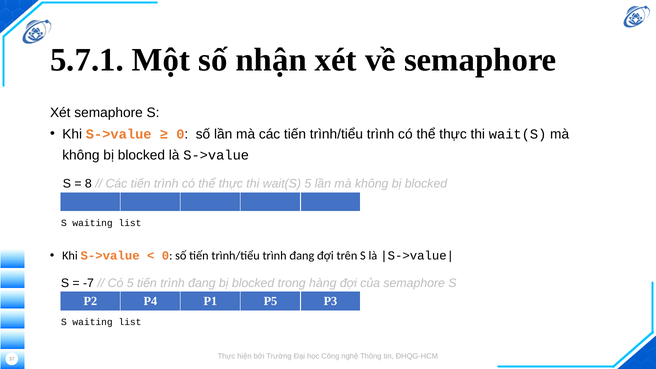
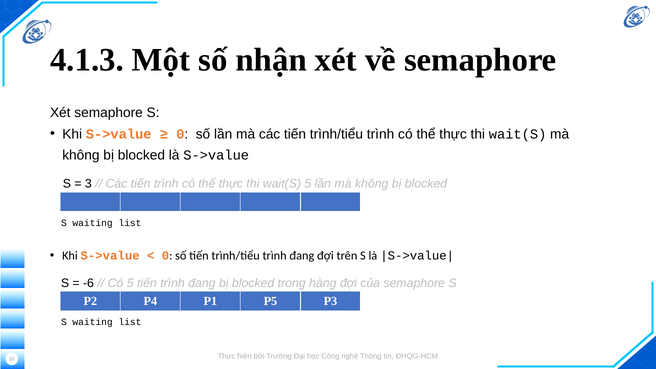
5.7.1: 5.7.1 -> 4.1.3 (87, 60)
8: 8 -> 3 (88, 184)
-7: -7 -> -6 (88, 283)
